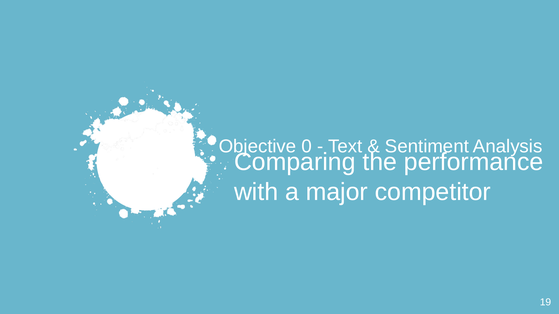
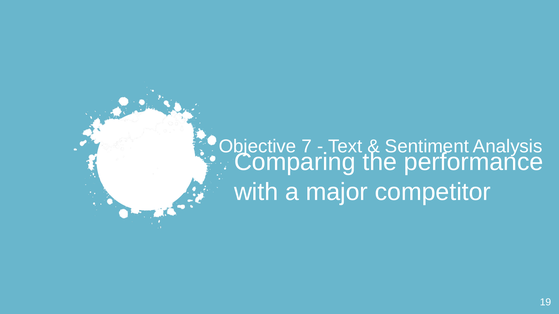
0: 0 -> 7 (307, 147)
